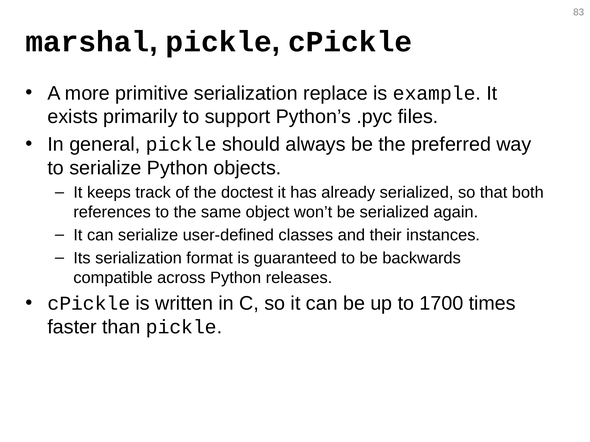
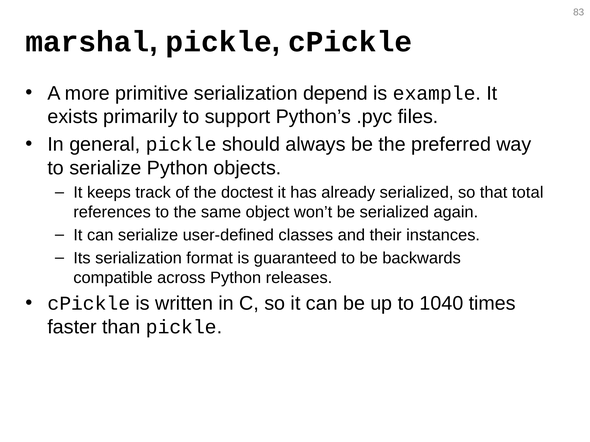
replace: replace -> depend (335, 93)
both: both -> total (528, 193)
1700: 1700 -> 1040 (441, 304)
